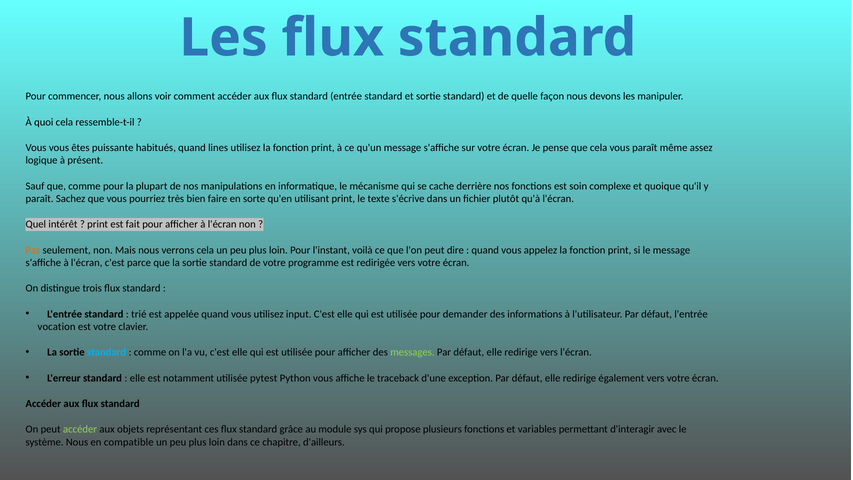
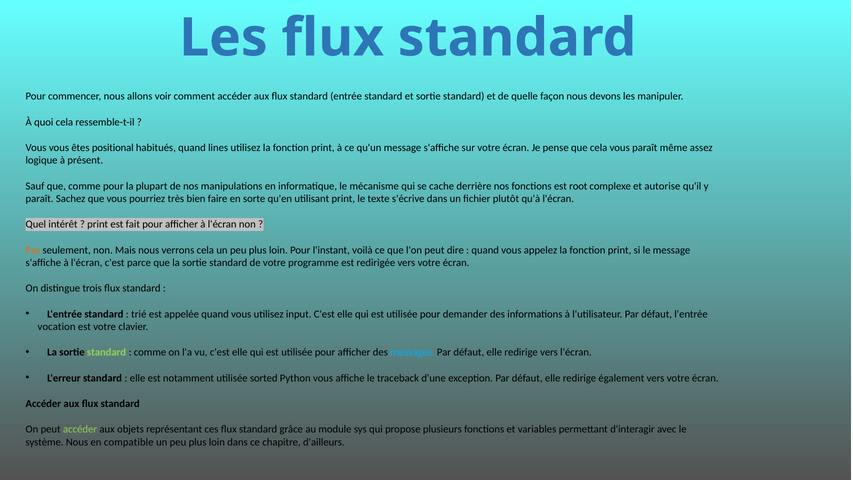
puissante: puissante -> positional (113, 148)
soin: soin -> root (578, 186)
quoique: quoique -> autorise (662, 186)
standard colour: light blue -> light green (107, 352)
messages colour: light green -> light blue (412, 352)
pytest: pytest -> sorted (264, 378)
